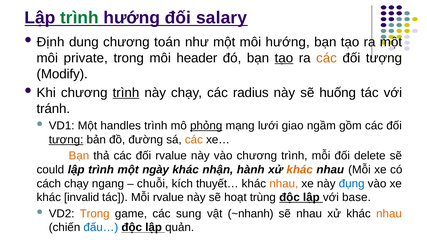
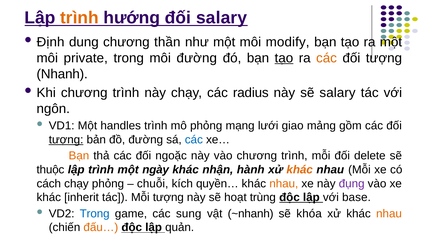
trình colour: green -> orange (79, 18)
toán: toán -> thần (167, 42)
môi hướng: hướng -> modify (288, 42)
môi header: header -> đường (197, 58)
Modify: Modify -> Nhanh (62, 74)
trình underline: present -> none (126, 93)
sẽ huống: huống -> salary (338, 93)
tránh: tránh -> ngôn (53, 109)
phỏng underline: present -> none (206, 126)
ngầm: ngầm -> mảng (321, 126)
các colour: orange -> blue (194, 140)
đối rvalue: rvalue -> ngoặc (171, 156)
could: could -> thuộc (50, 170)
chạy ngang: ngang -> phỏng (108, 184)
thuyết…: thuyết… -> quyền… (217, 184)
đụng colour: blue -> purple (352, 184)
invalid: invalid -> inherit (82, 198)
Mỗi rvalue: rvalue -> tượng (168, 198)
Trong colour: orange -> blue (95, 214)
sẽ nhau: nhau -> khóa (309, 214)
đấu… colour: blue -> orange (101, 228)
